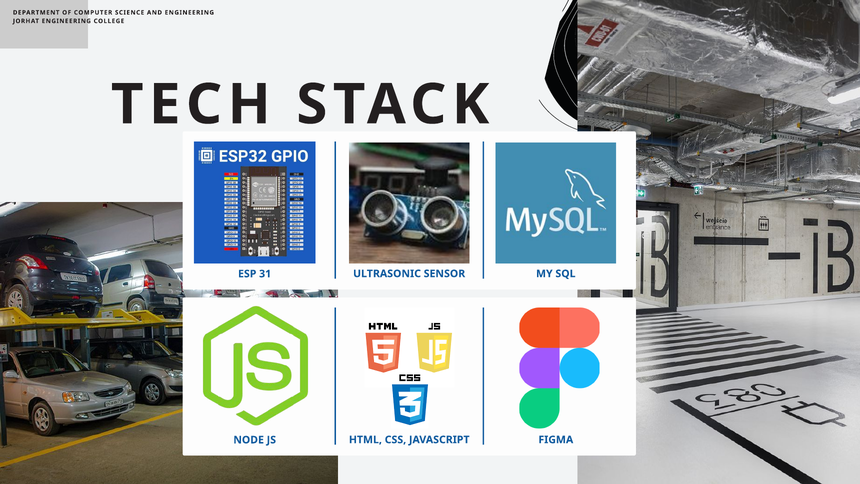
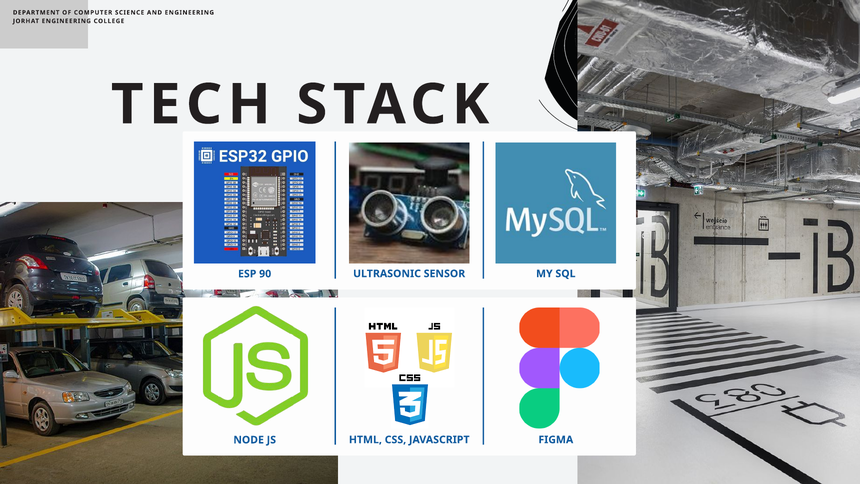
31: 31 -> 90 (265, 274)
